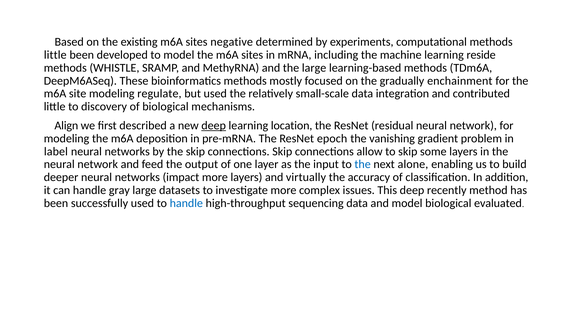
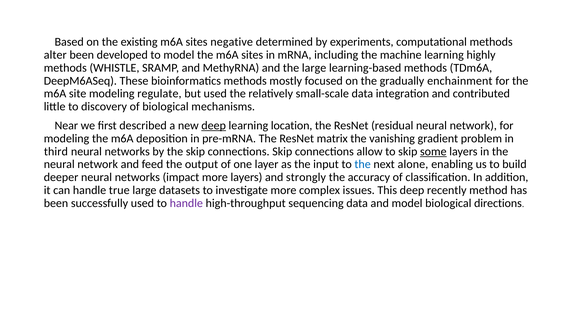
little: little -> alter (55, 55)
reside: reside -> highly (481, 55)
Align: Align -> Near (66, 126)
epoch: epoch -> matrix (332, 138)
label: label -> third (56, 151)
some underline: none -> present (433, 151)
virtually: virtually -> strongly (306, 177)
gray: gray -> true (119, 190)
handle colour: blue -> purple (186, 203)
evaluated: evaluated -> directions (498, 203)
